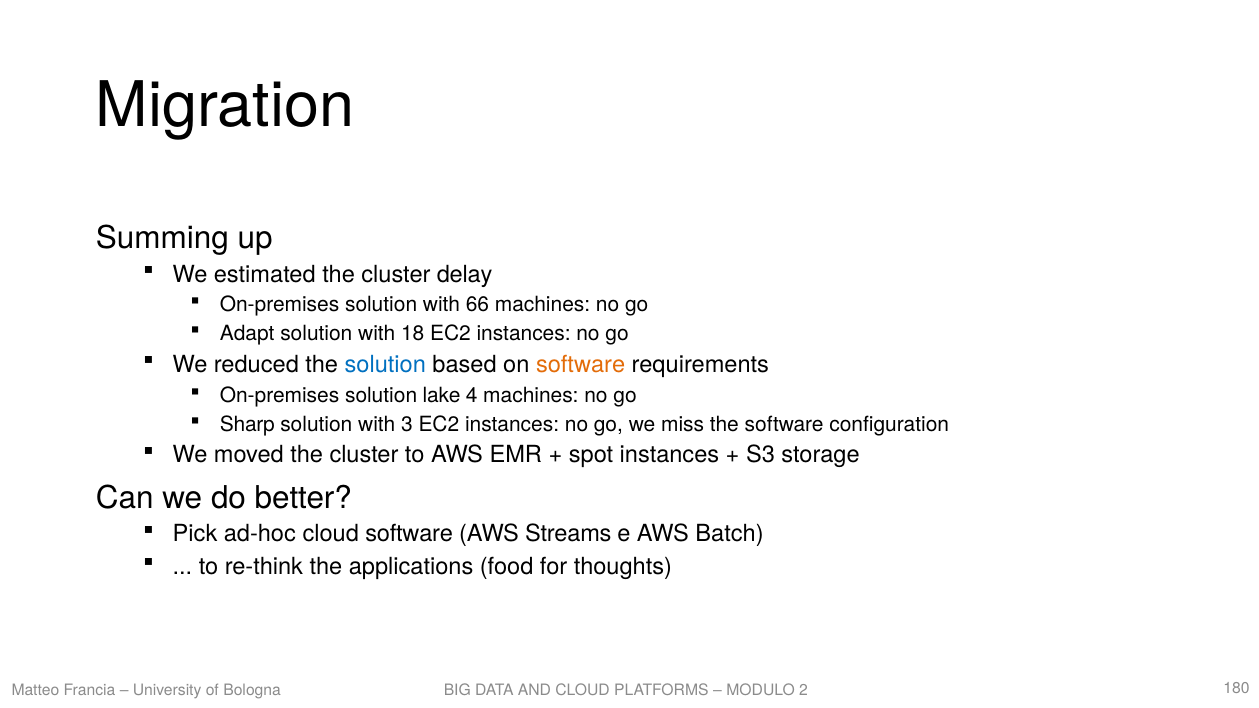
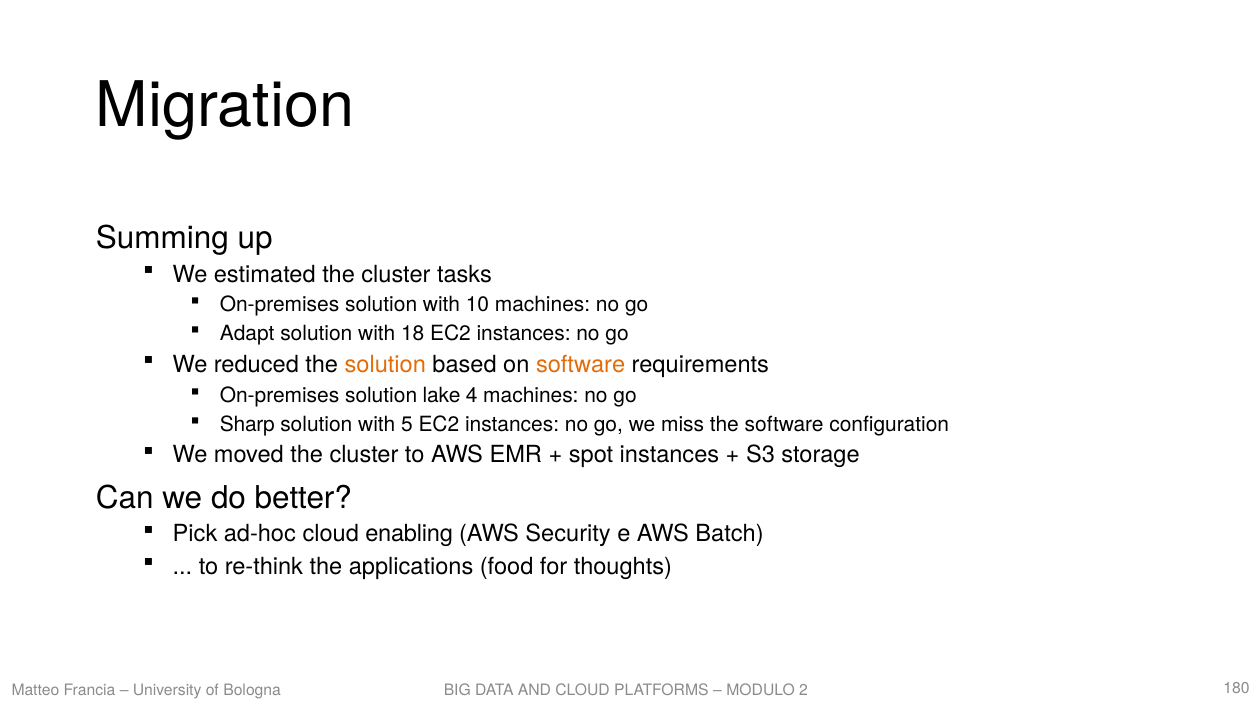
delay: delay -> tasks (464, 274)
66: 66 -> 10 (477, 305)
solution colour: blue -> orange (385, 365)
3: 3 -> 5 (407, 425)
cloud software: software -> enabling (409, 534)
Streams: Streams -> Security (568, 534)
